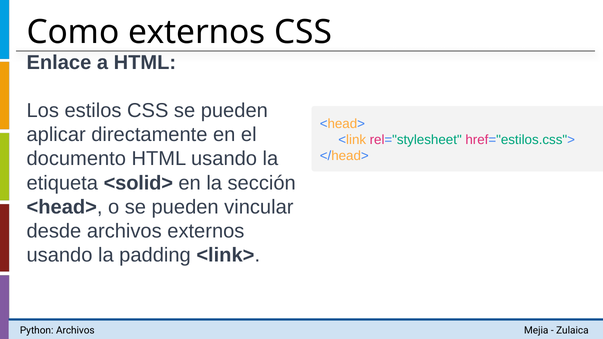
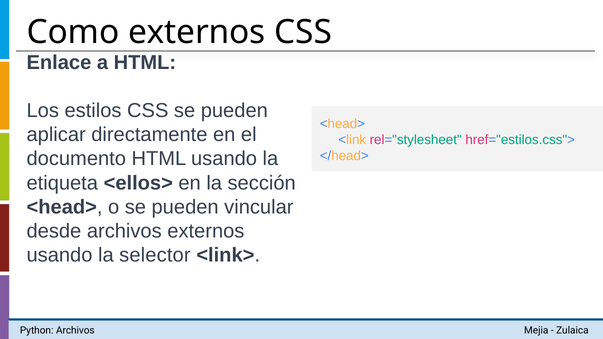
<solid>: <solid> -> <ellos> (138, 183)
padding: padding -> selector (155, 255)
